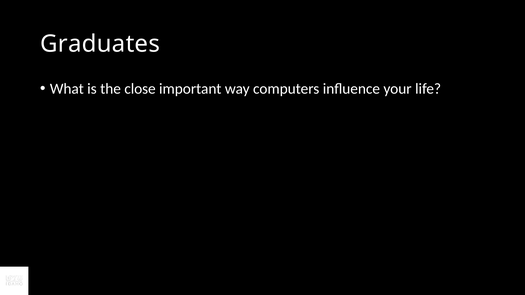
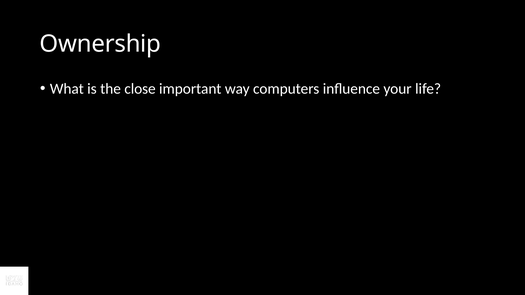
Graduates: Graduates -> Ownership (100, 44)
